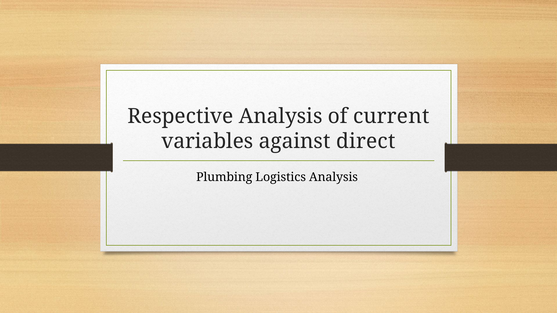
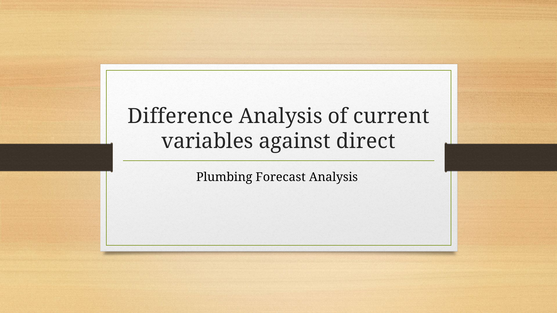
Respective: Respective -> Difference (180, 116)
Logistics: Logistics -> Forecast (281, 177)
